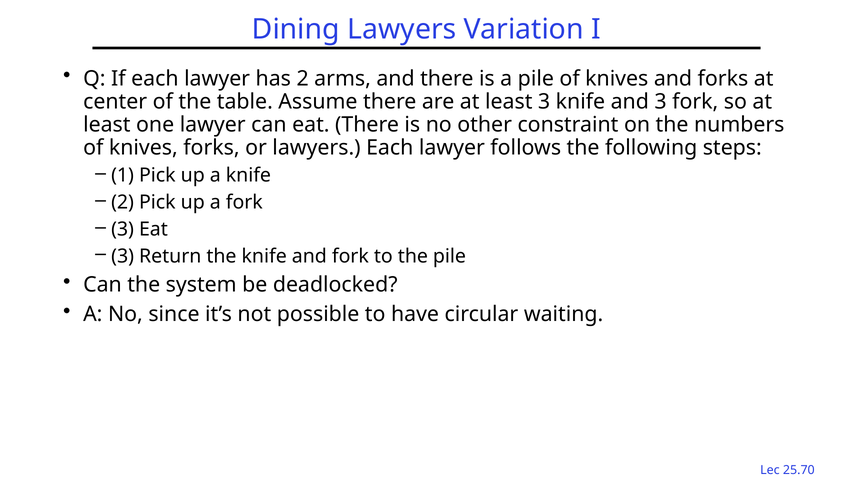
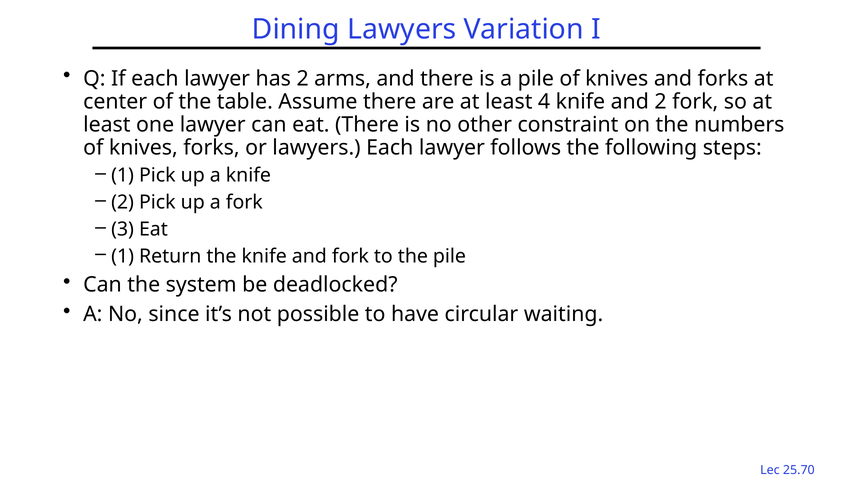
least 3: 3 -> 4 (544, 101)
and 3: 3 -> 2 (661, 101)
3: 3 -> 1 (123, 256)
